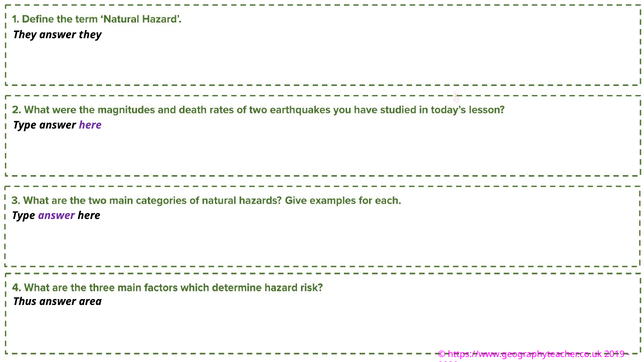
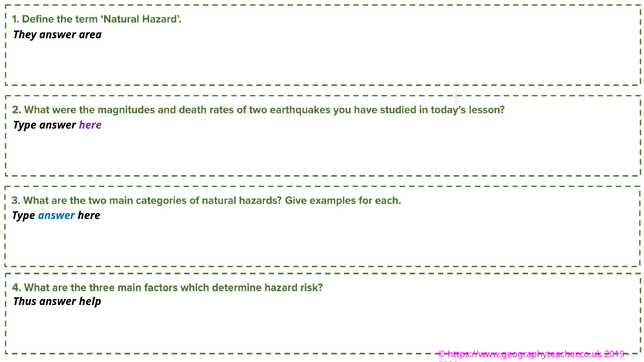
answer they: they -> area (90, 35)
answer colour: purple -> blue (56, 216)
area: area -> help (90, 302)
